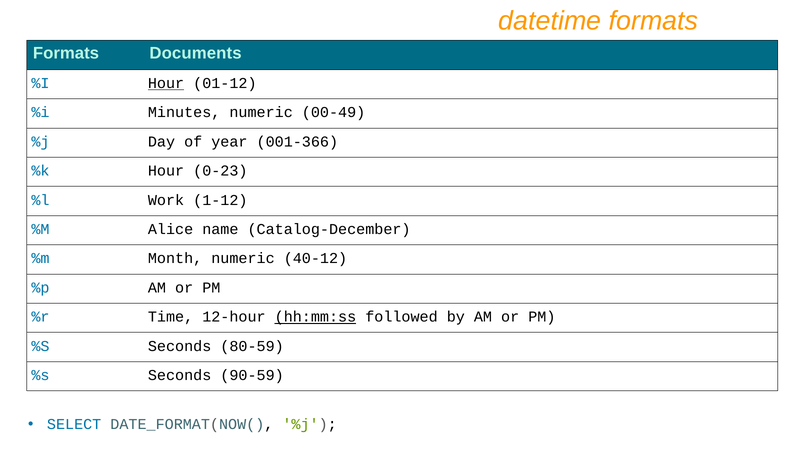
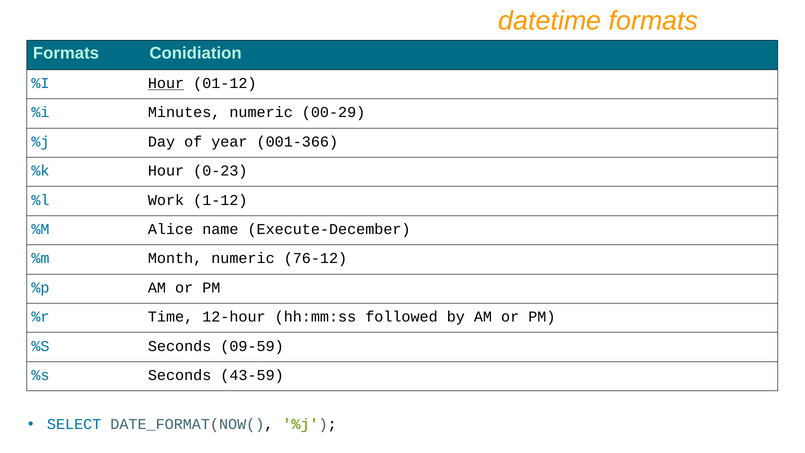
Documents: Documents -> Conidiation (196, 53)
00-49: 00-49 -> 00-29 (334, 112)
Catalog-December: Catalog-December -> Execute-December (329, 229)
40-12: 40-12 -> 76-12 (315, 258)
hh:mm:ss underline: present -> none (315, 317)
80-59: 80-59 -> 09-59 (252, 346)
90-59: 90-59 -> 43-59 (252, 375)
